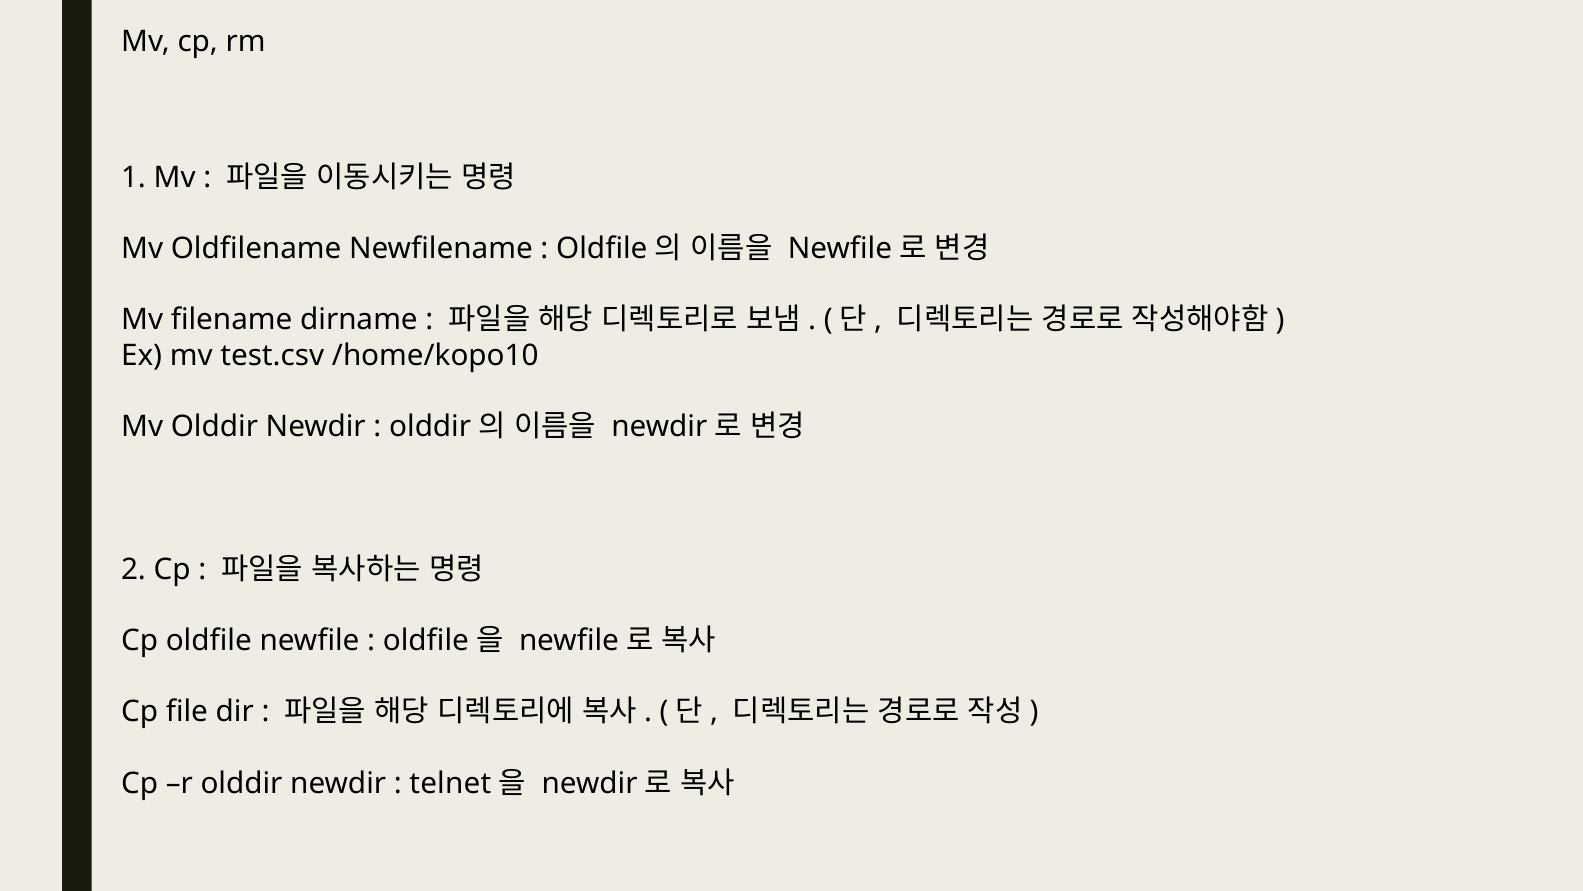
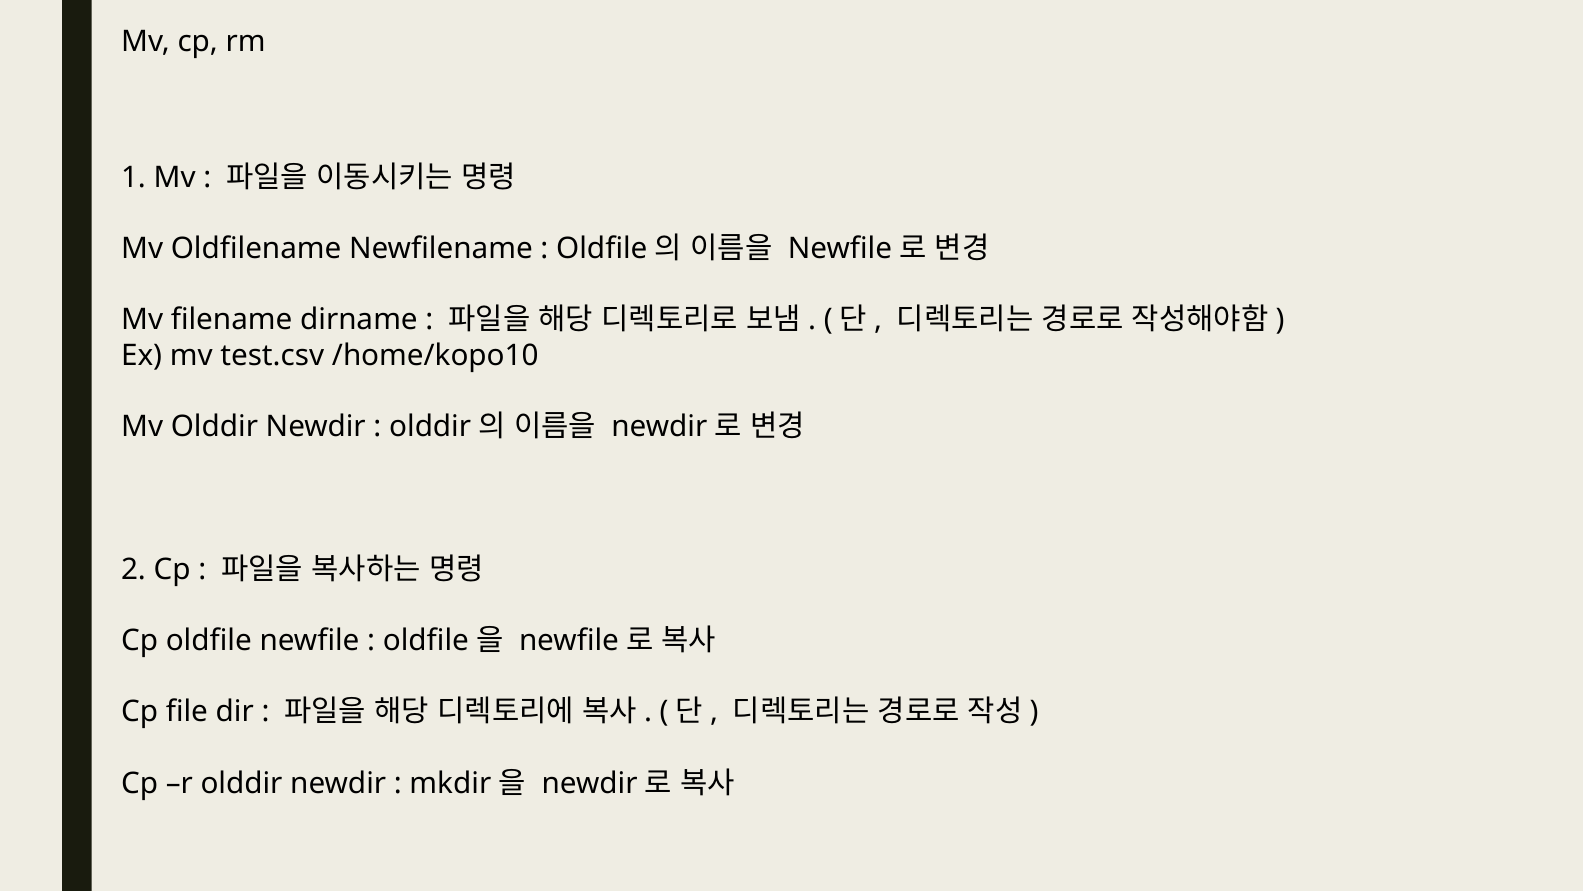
telnet: telnet -> mkdir (450, 783)
